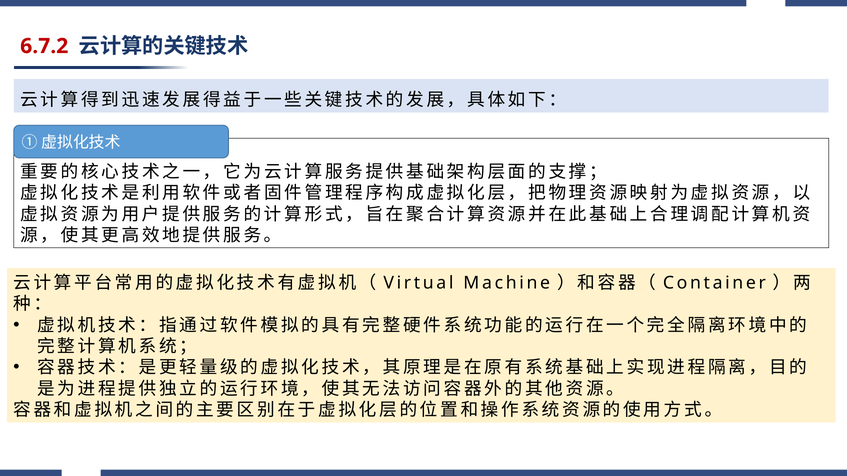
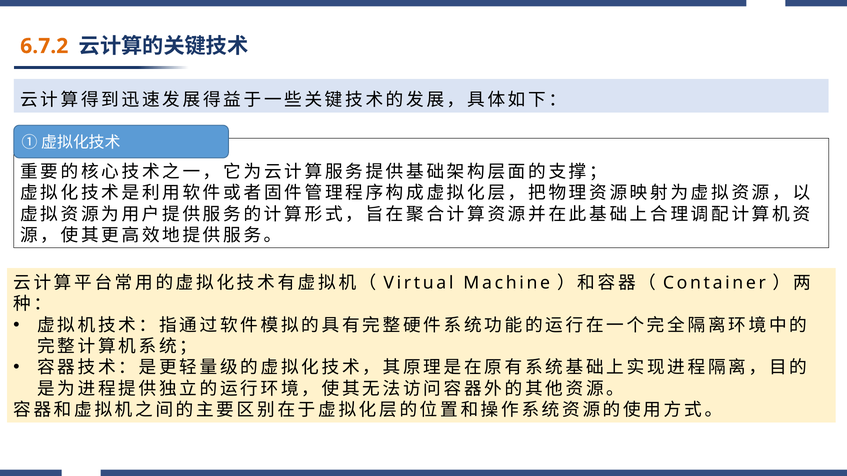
6.7.2 colour: red -> orange (44, 46)
